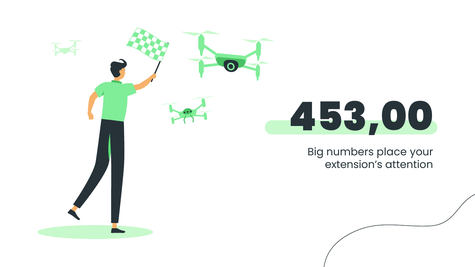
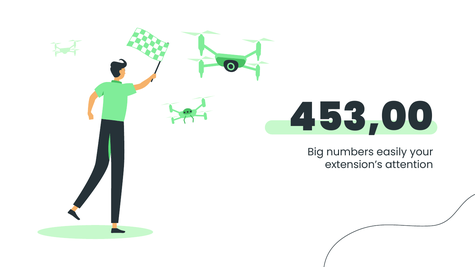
place: place -> easily (392, 152)
